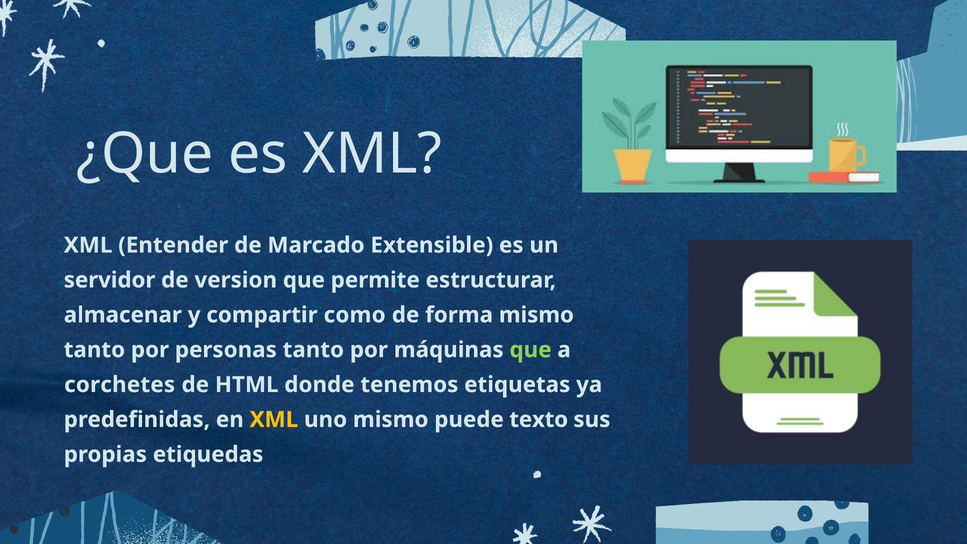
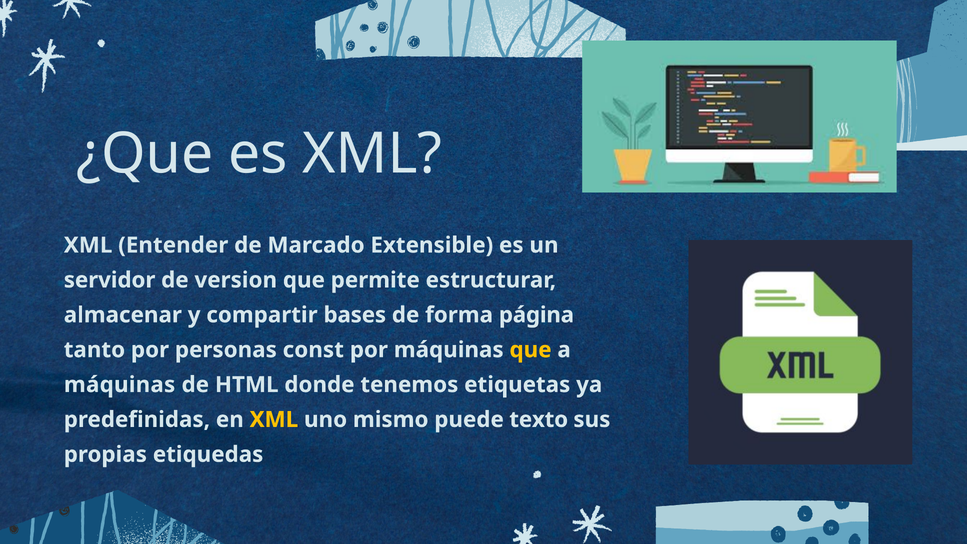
como: como -> bases (355, 315)
forma mismo: mismo -> página (536, 315)
personas tanto: tanto -> const (313, 350)
que colour: light green -> yellow (531, 350)
corchetes: corchetes -> máquinas (120, 385)
